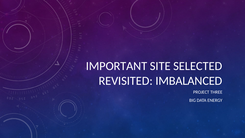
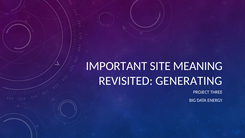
SELECTED: SELECTED -> MEANING (198, 66)
IMBALANCED: IMBALANCED -> GENERATING (189, 81)
